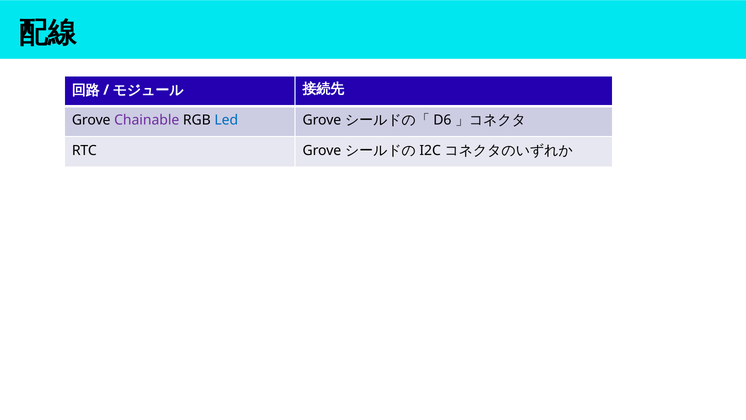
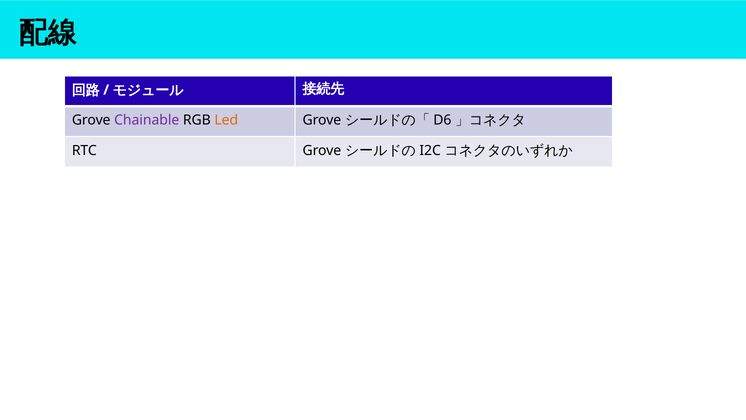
Led colour: blue -> orange (226, 120)
